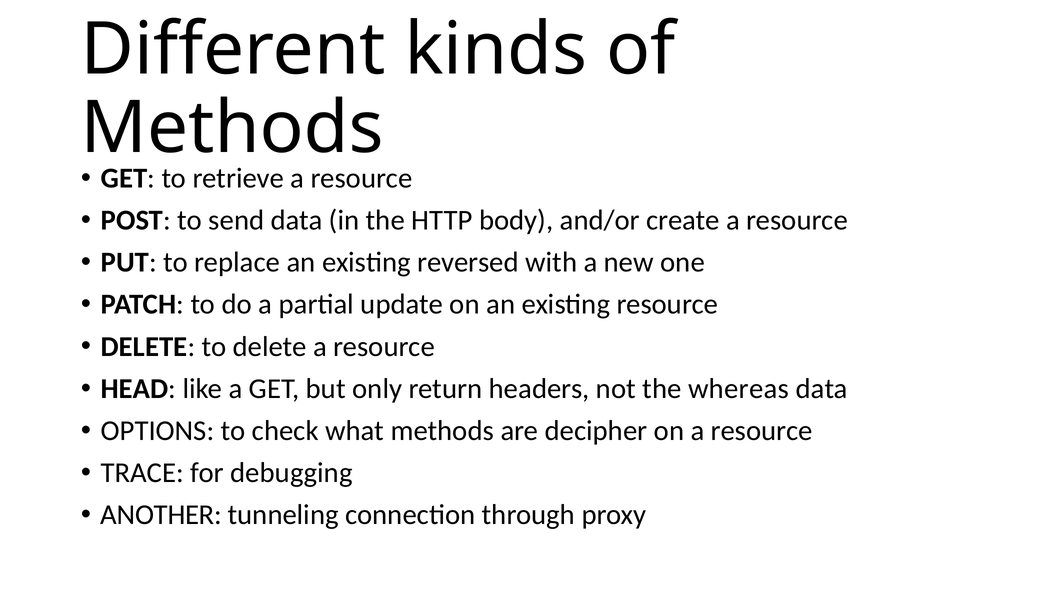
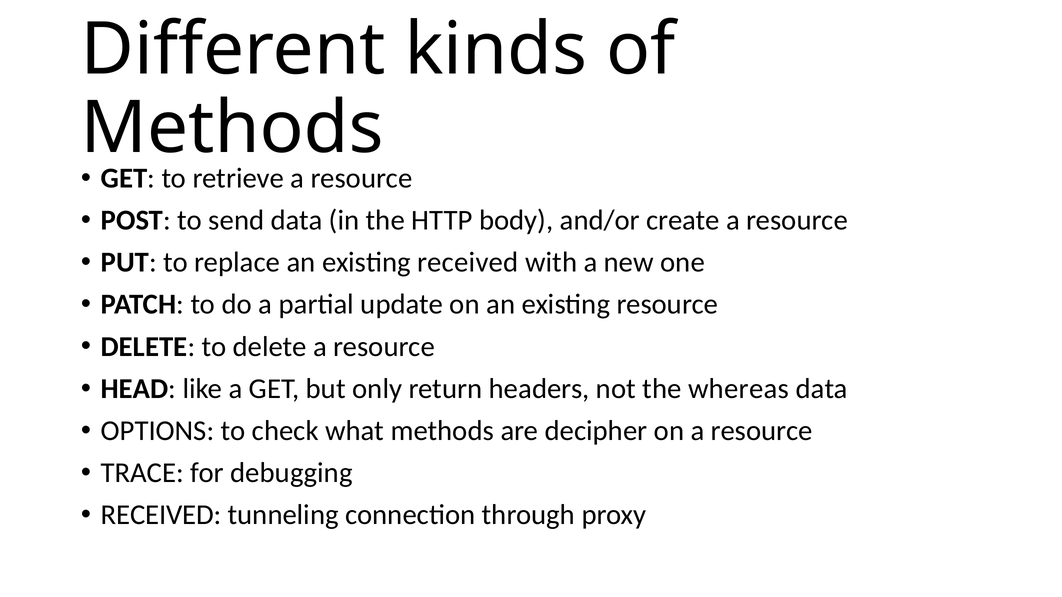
existing reversed: reversed -> received (468, 263)
ANOTHER: ANOTHER -> RECEIVED (161, 515)
